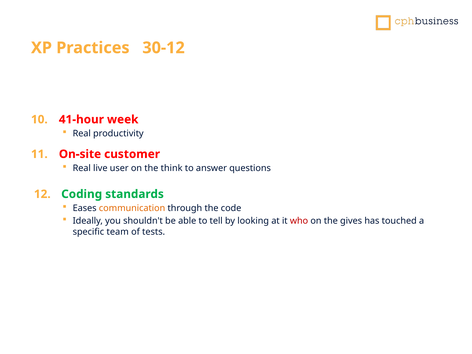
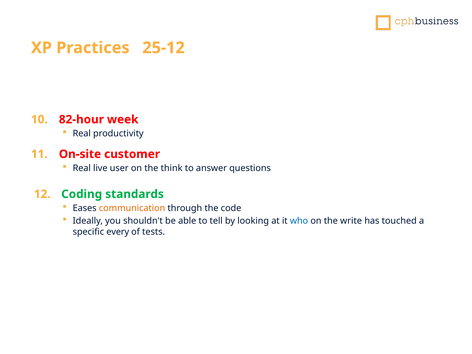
30-12: 30-12 -> 25-12 (164, 48)
41-hour: 41-hour -> 82-hour (81, 119)
who colour: red -> blue (299, 221)
gives: gives -> write (351, 221)
team: team -> every (118, 232)
